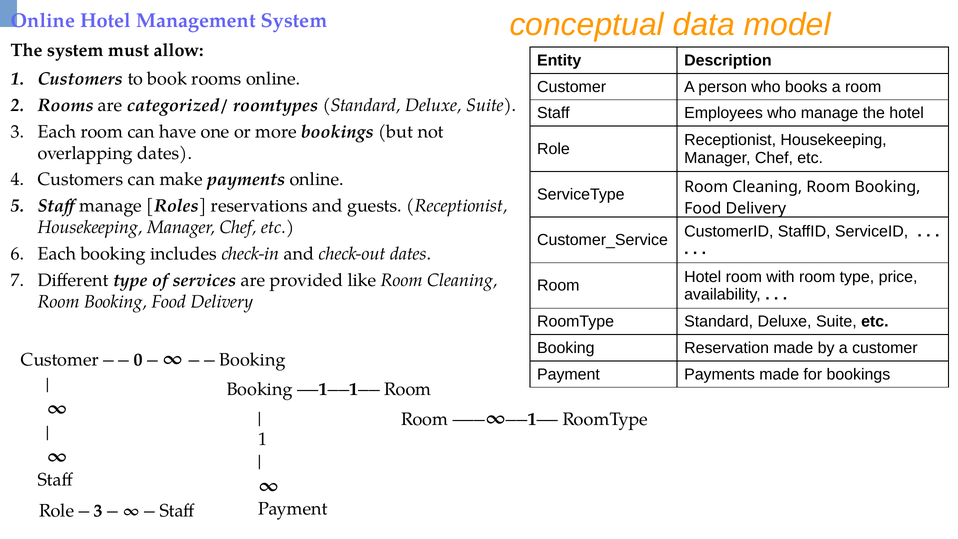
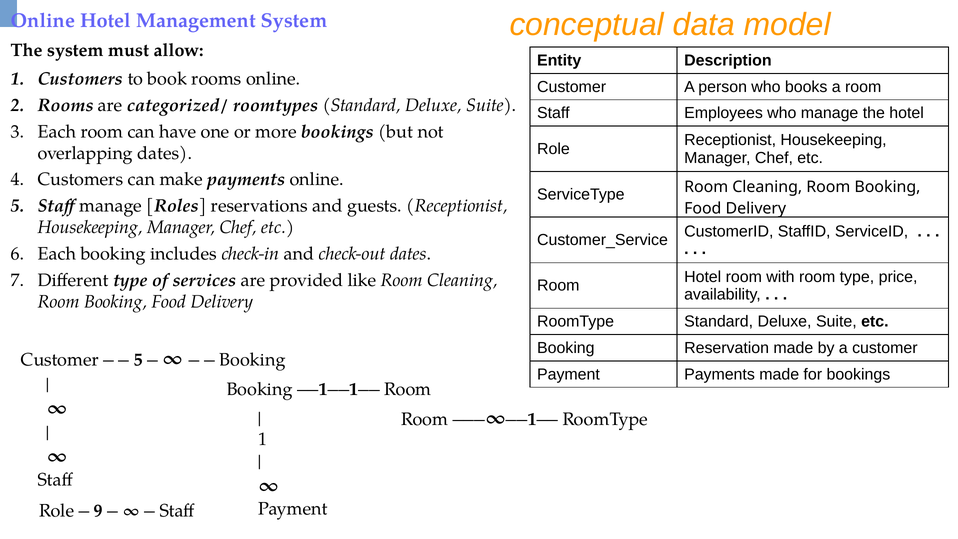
0: 0 -> 5 (138, 360)
3: 3 -> 9 (98, 511)
